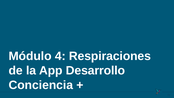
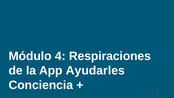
Desarrollo: Desarrollo -> Ayudarles (95, 70)
